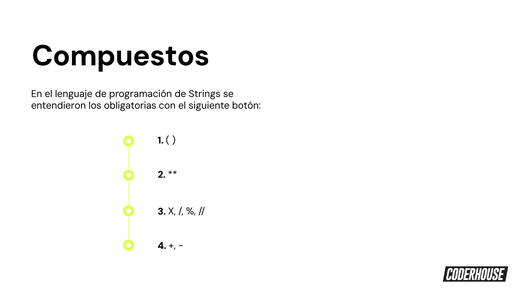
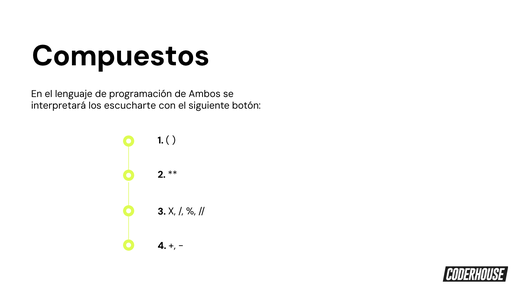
Strings: Strings -> Ambos (205, 94)
entendieron: entendieron -> interpretará (59, 105)
obligatorias: obligatorias -> escucharte (130, 105)
